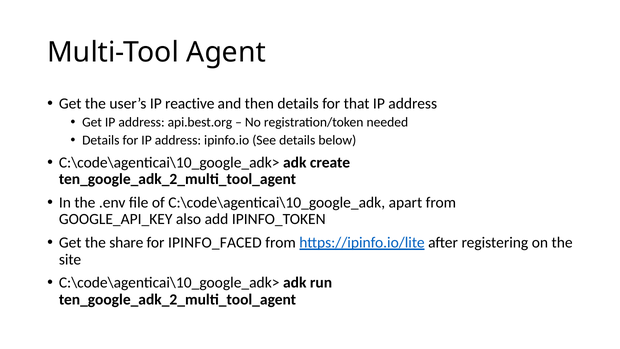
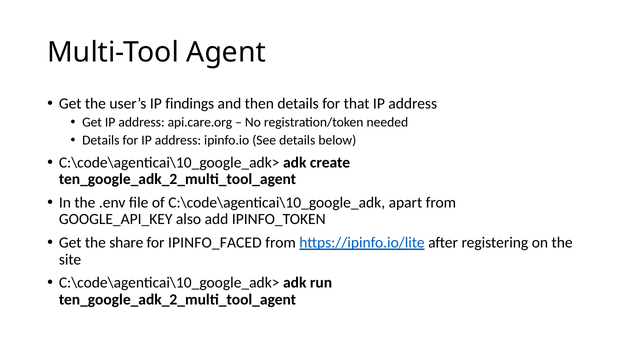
reactive: reactive -> findings (190, 103)
api.best.org: api.best.org -> api.care.org (200, 122)
